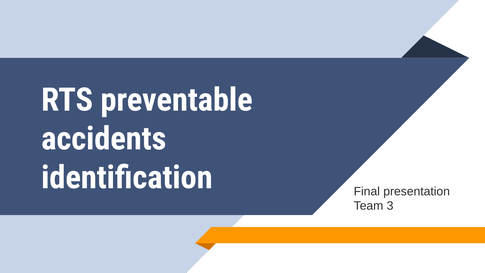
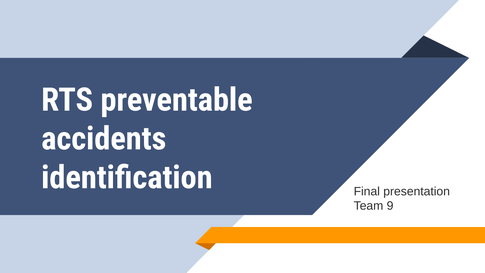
3: 3 -> 9 (390, 206)
